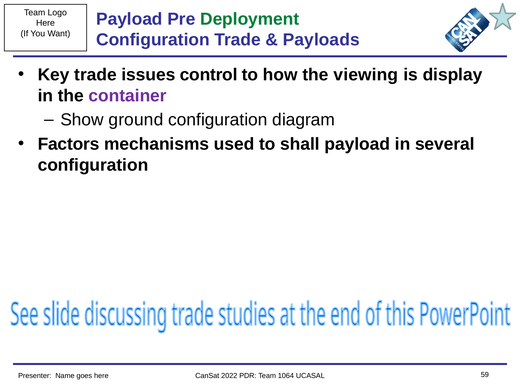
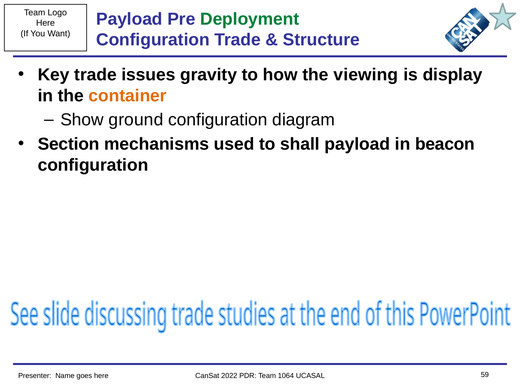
Payloads: Payloads -> Structure (321, 40)
control: control -> gravity (209, 75)
container colour: purple -> orange (128, 96)
Factors: Factors -> Section (69, 144)
several: several -> beacon (445, 144)
